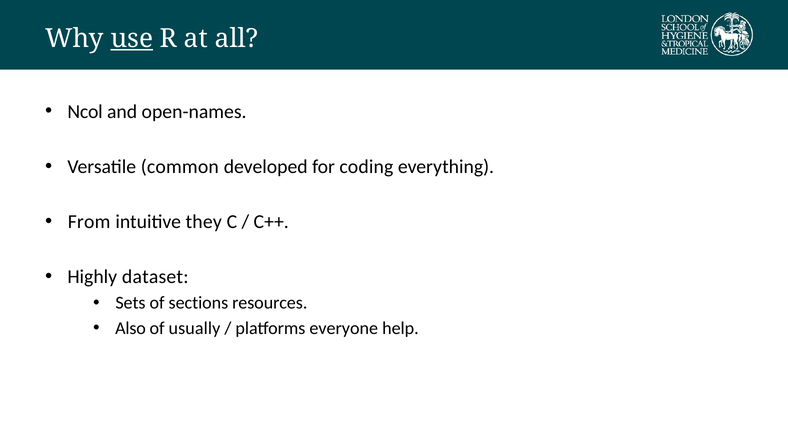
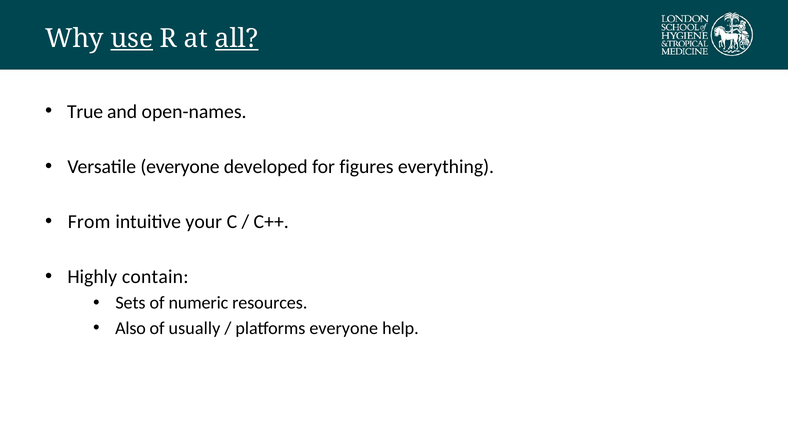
all underline: none -> present (237, 39)
Ncol: Ncol -> True (85, 112)
Versatile common: common -> everyone (180, 167)
coding: coding -> figures (366, 167)
they: they -> your (204, 222)
dataset: dataset -> contain (155, 277)
sections: sections -> numeric (198, 303)
